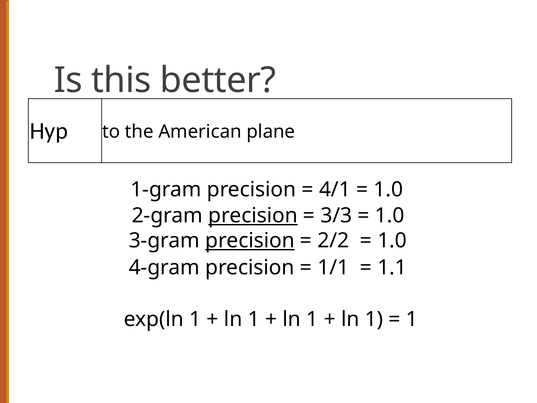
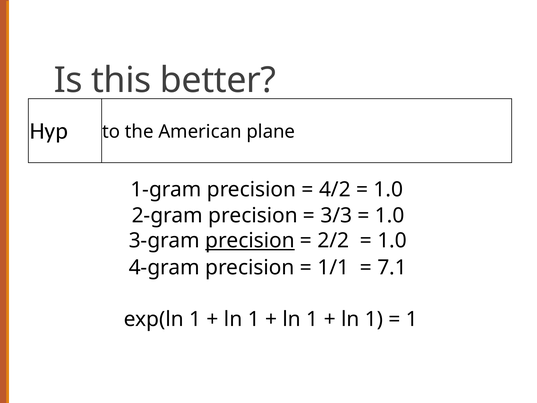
4/1: 4/1 -> 4/2 (335, 189)
precision underline: present -> none (253, 216)
1.1: 1.1 -> 7.1 (392, 267)
